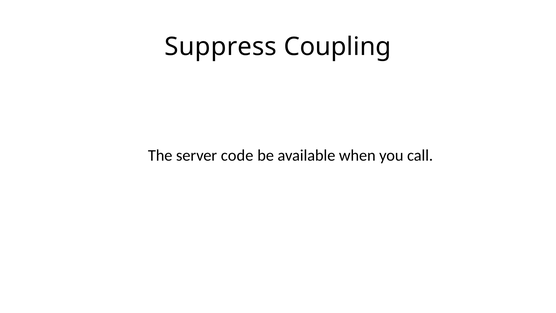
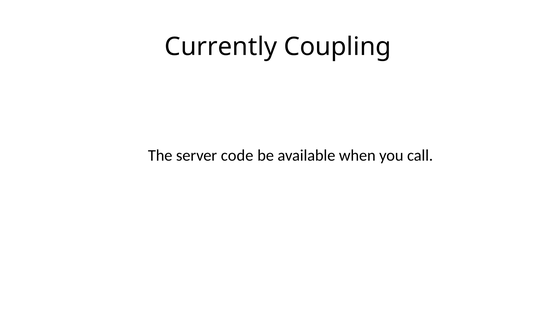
Suppress: Suppress -> Currently (221, 47)
